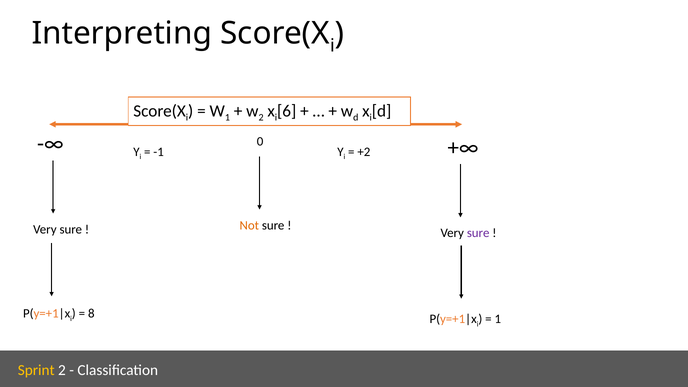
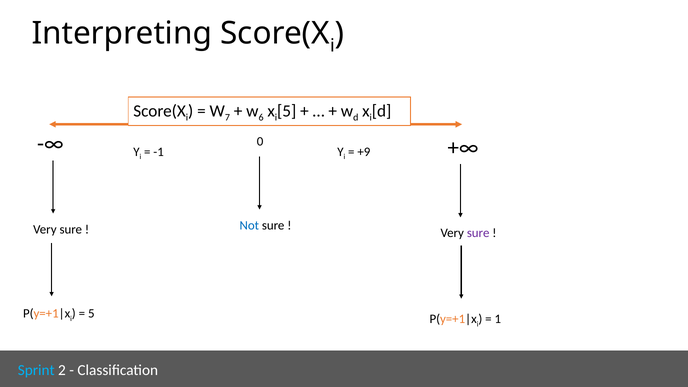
1: 1 -> 7 (227, 118)
2: 2 -> 6 (261, 118)
6: 6 -> 5 (287, 111)
+2: +2 -> +9 (364, 152)
Not colour: orange -> blue (249, 225)
8: 8 -> 5 (91, 314)
Sprint colour: yellow -> light blue (36, 370)
